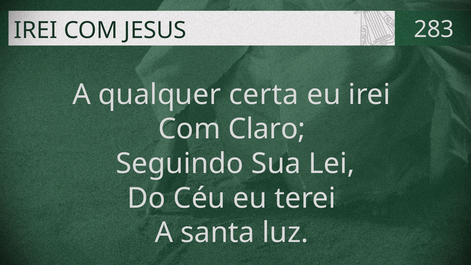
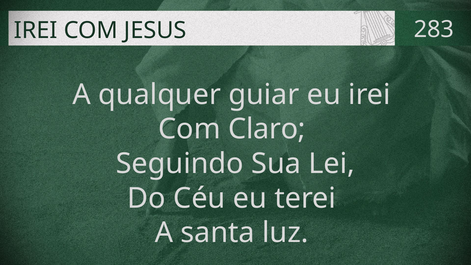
certa: certa -> guiar (264, 95)
